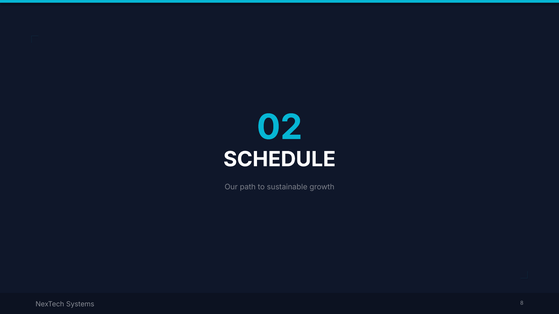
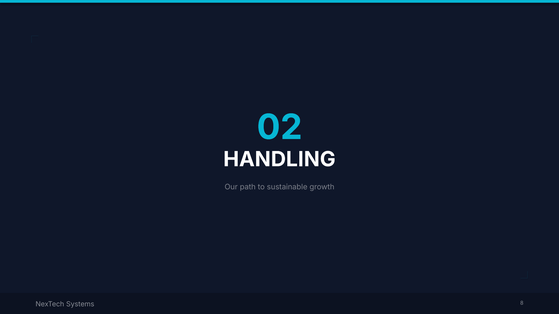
SCHEDULE: SCHEDULE -> HANDLING (279, 160)
